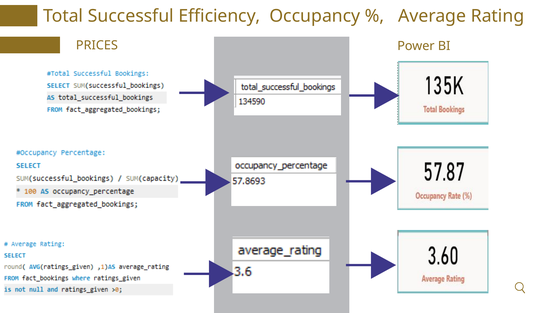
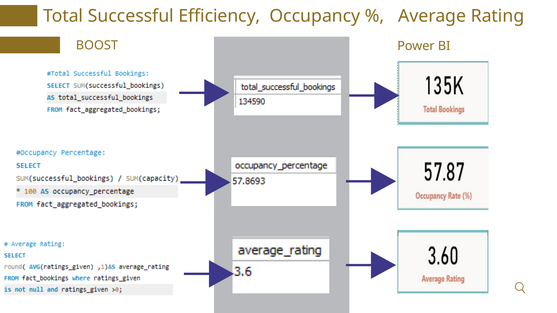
PRICES: PRICES -> BOOST (97, 45)
